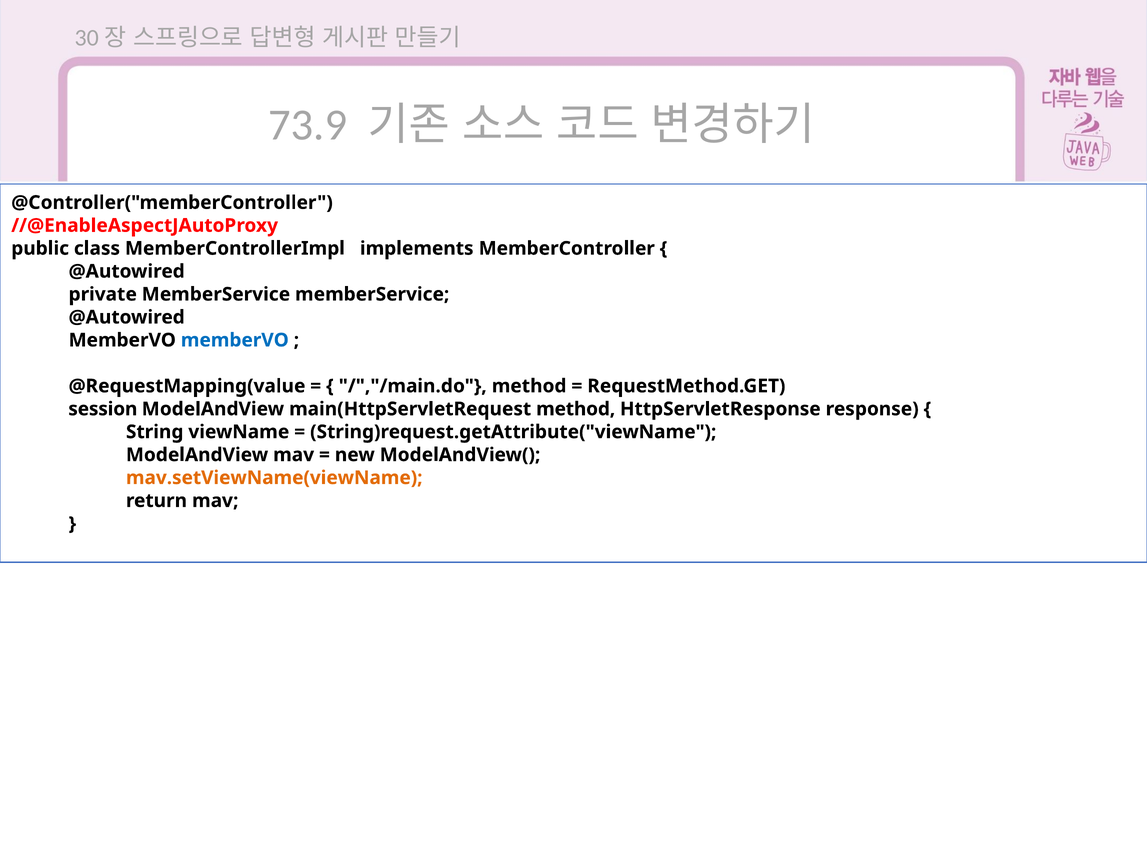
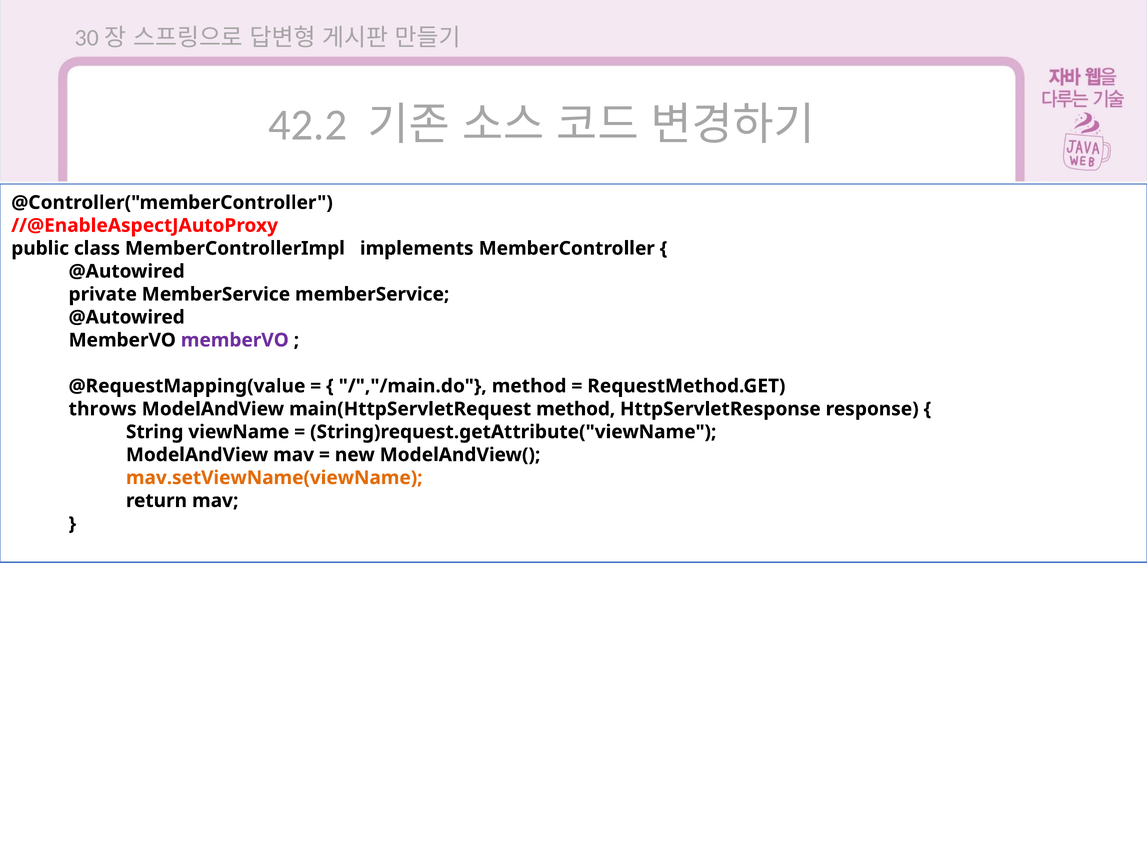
73.9: 73.9 -> 42.2 (308, 125)
memberVO colour: blue -> purple (235, 340)
session: session -> throws (103, 409)
